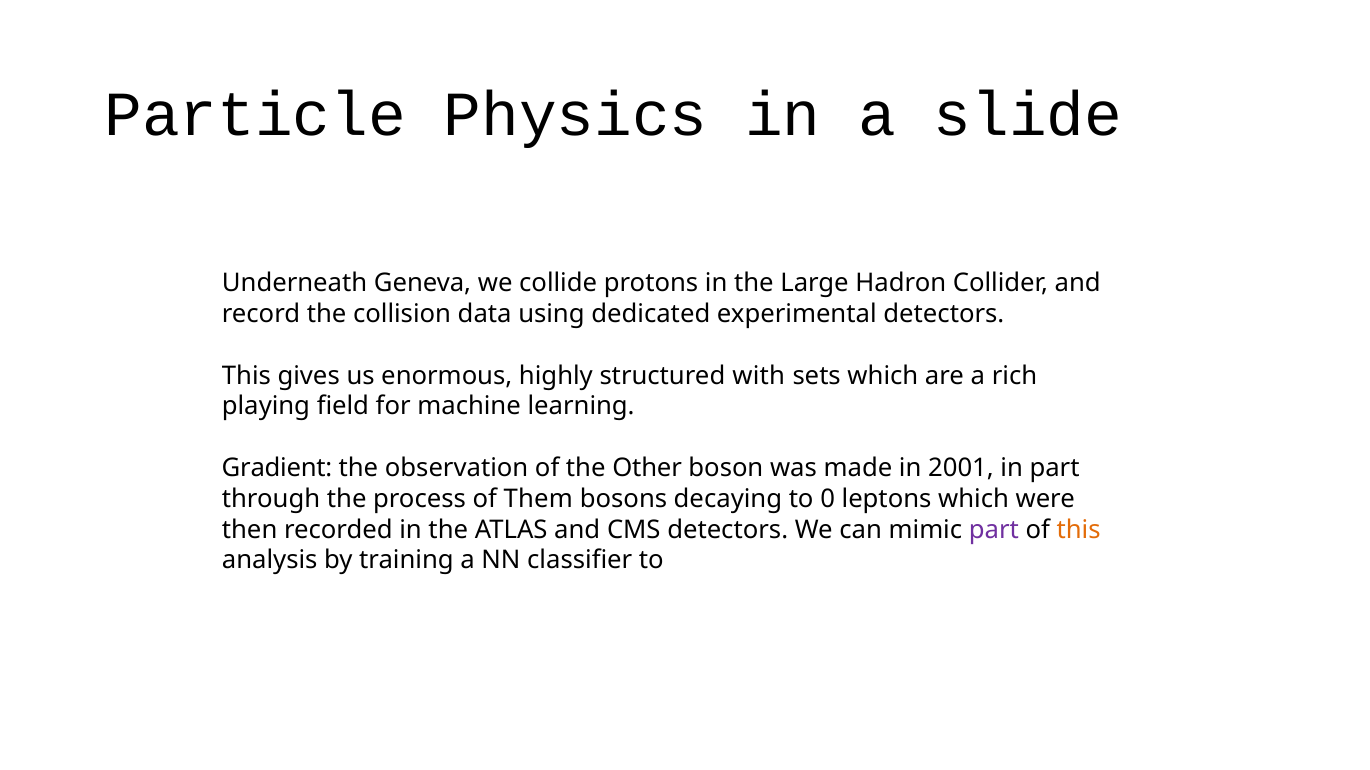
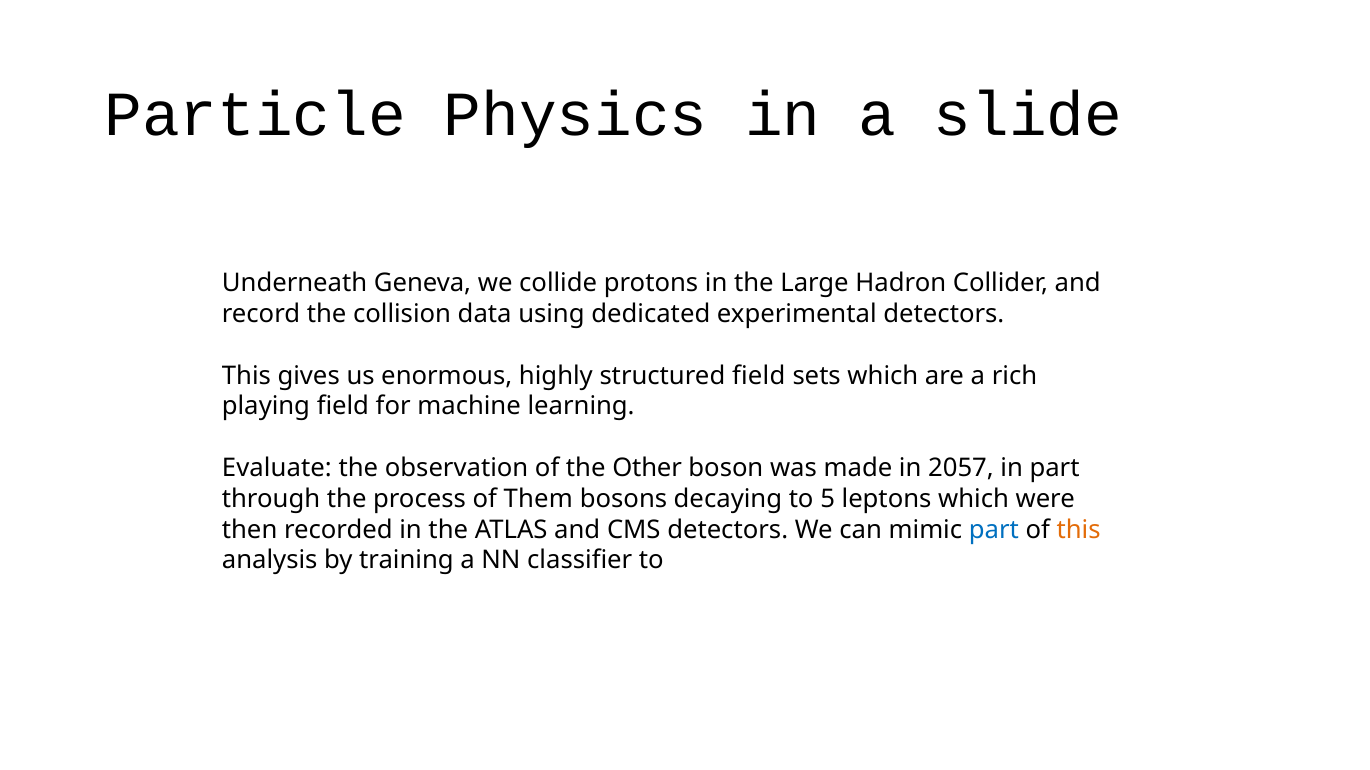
structured with: with -> field (759, 376)
Gradient: Gradient -> Evaluate (277, 468)
2001: 2001 -> 2057 (961, 468)
0: 0 -> 5 (828, 499)
part colour: purple -> blue (994, 530)
